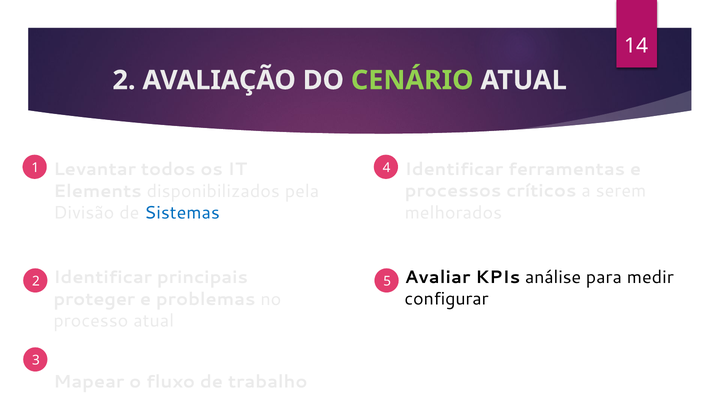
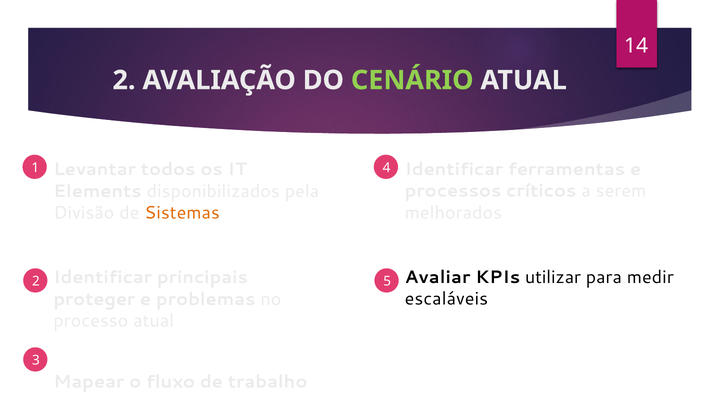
Sistemas colour: blue -> orange (182, 213)
análise: análise -> utilizar (553, 277)
configurar: configurar -> escaláveis (446, 299)
